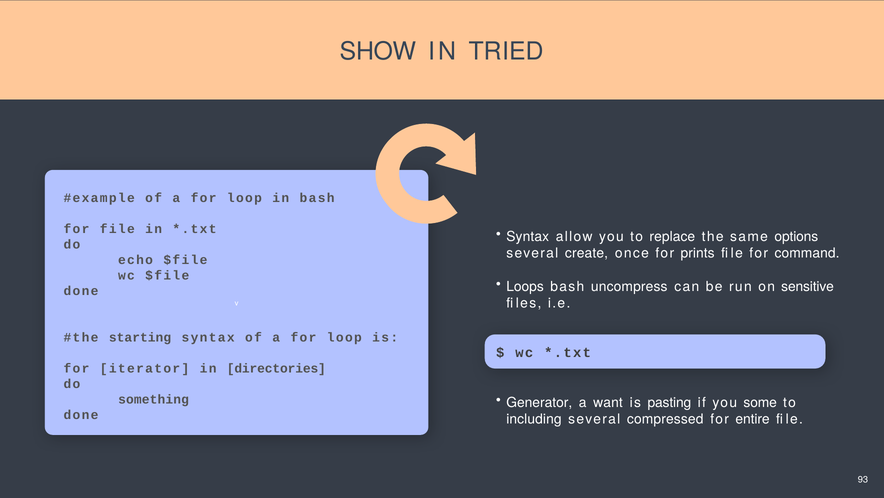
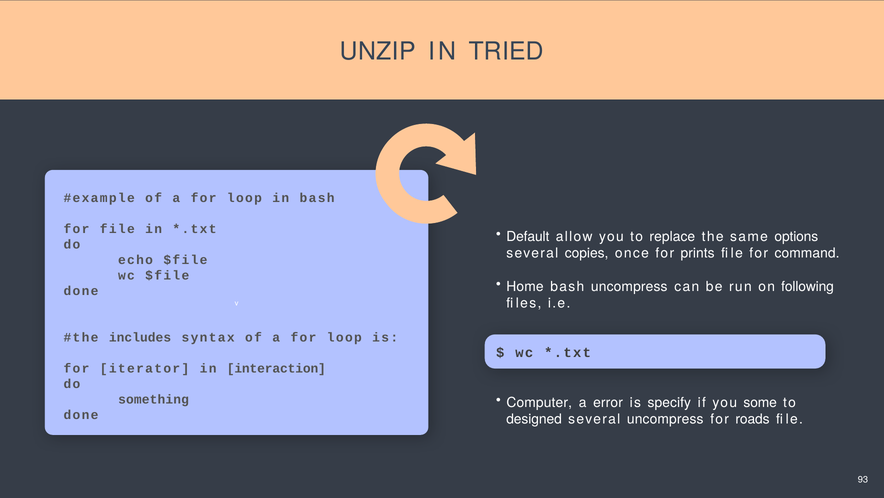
SHOW: SHOW -> UNZIP (378, 51)
Syntax: Syntax -> Default (528, 236)
create: create -> copies (587, 253)
Loops: Loops -> Home (525, 286)
sensitive: sensitive -> following (808, 286)
starting: starting -> includes (140, 337)
directories: directories -> interaction (276, 368)
Generator: Generator -> Computer (539, 402)
want: want -> error (608, 402)
pasting: pasting -> specify (669, 402)
including: including -> designed (534, 419)
several compressed: compressed -> uncompress (665, 419)
entire: entire -> roads (753, 419)
